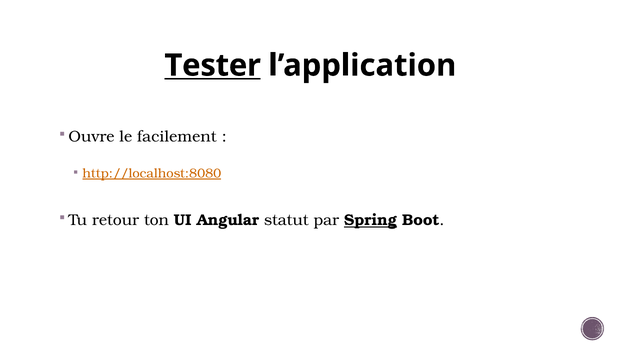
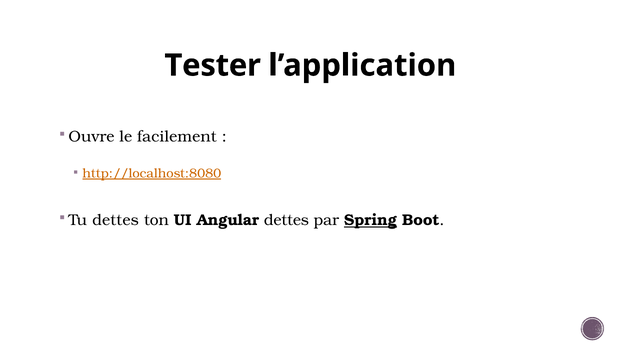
Tester underline: present -> none (213, 65)
retour: retour -> dettes (116, 221)
Angular statut: statut -> dettes (286, 221)
